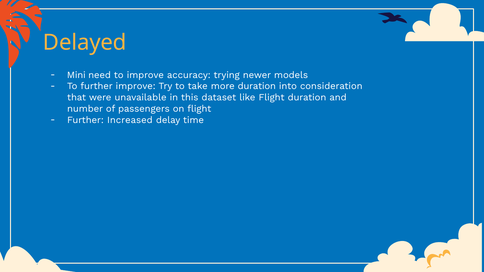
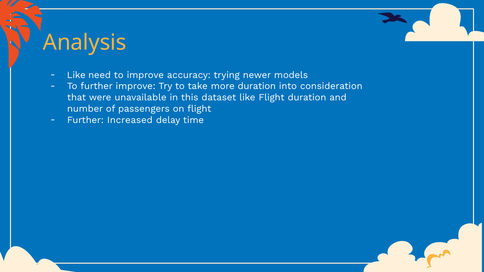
Delayed: Delayed -> Analysis (85, 43)
Mini: Mini -> Like (76, 75)
